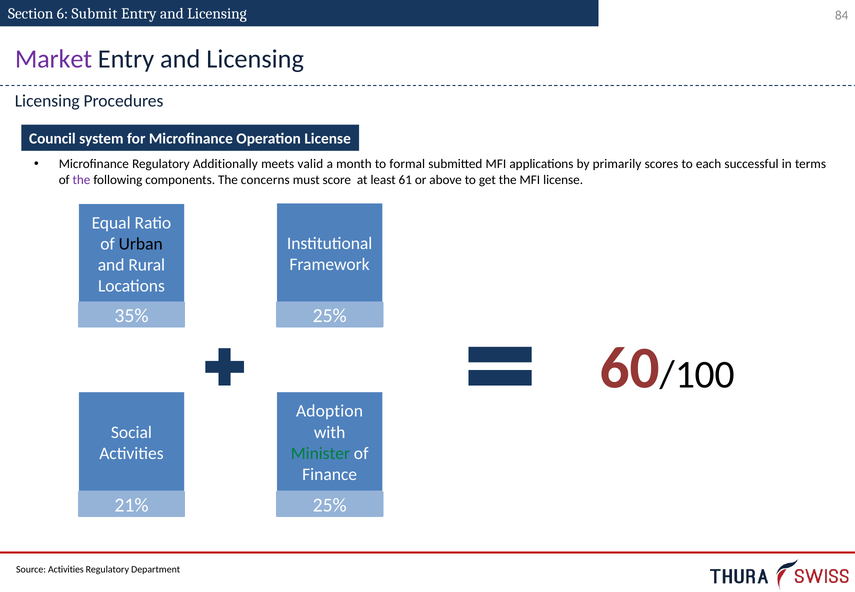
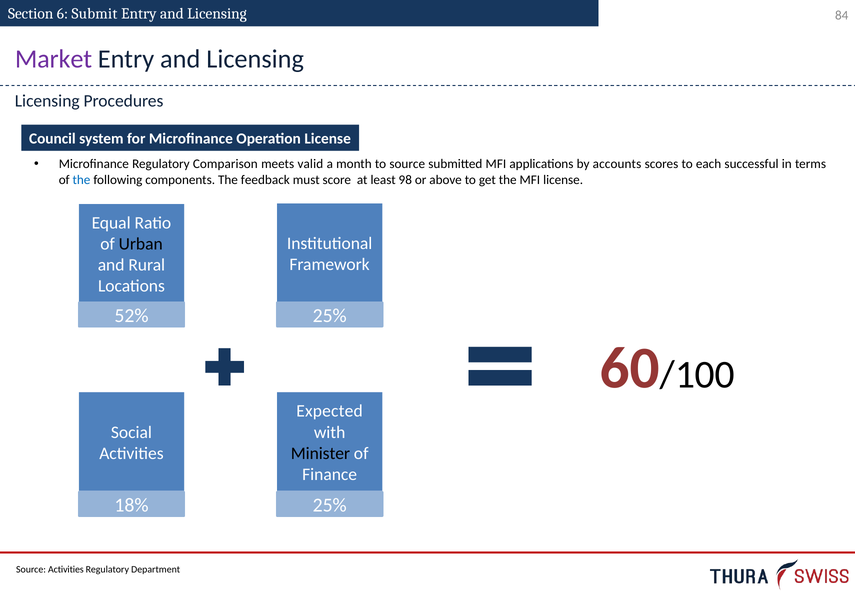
Additionally: Additionally -> Comparison (225, 164)
to formal: formal -> source (407, 164)
primarily: primarily -> accounts (617, 164)
the colour: purple -> blue (81, 180)
concerns: concerns -> feedback (265, 180)
61: 61 -> 98 (405, 180)
35%: 35% -> 52% (132, 316)
Adoption: Adoption -> Expected (330, 411)
Minister colour: green -> black (320, 453)
21%: 21% -> 18% (132, 505)
